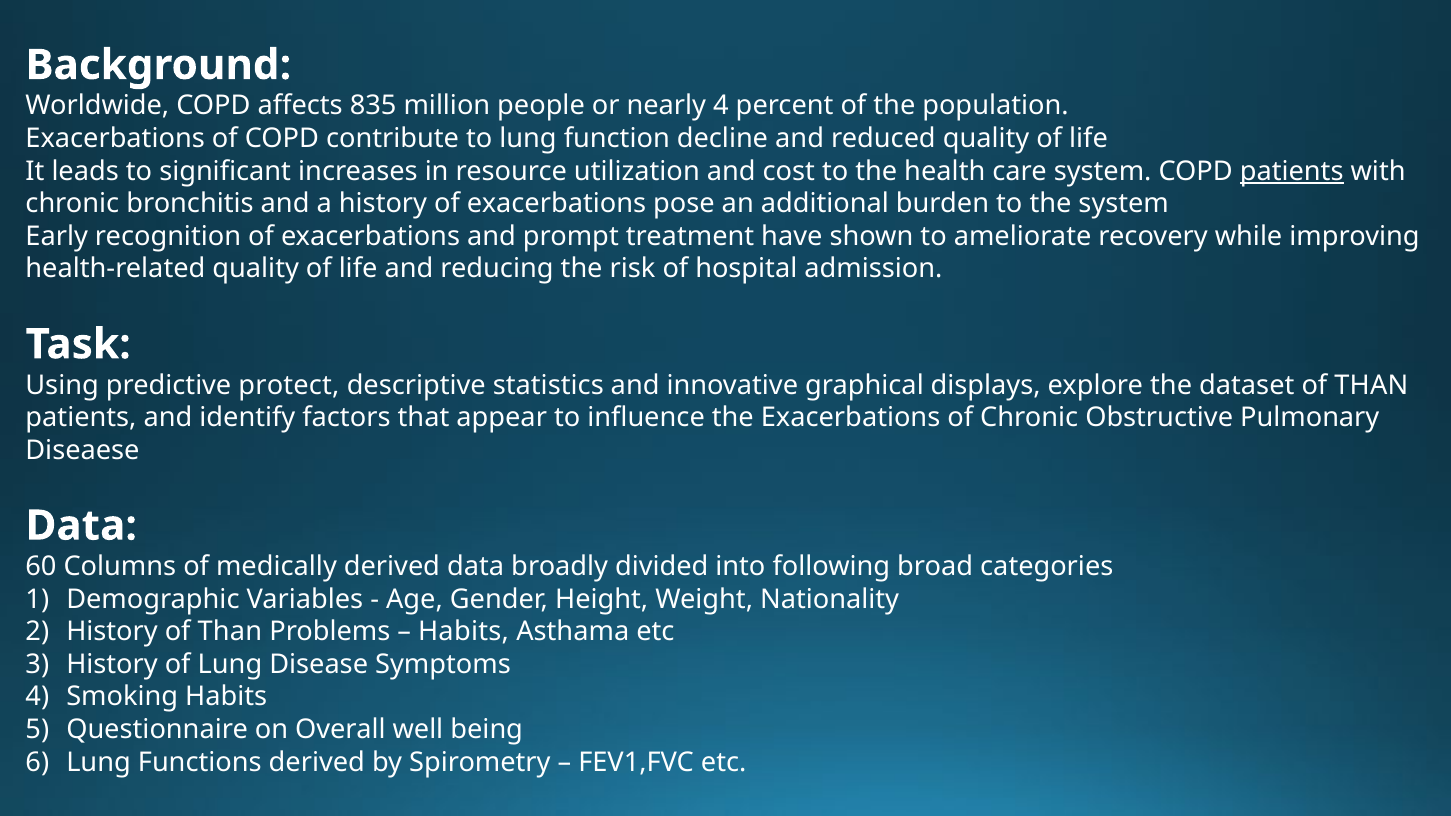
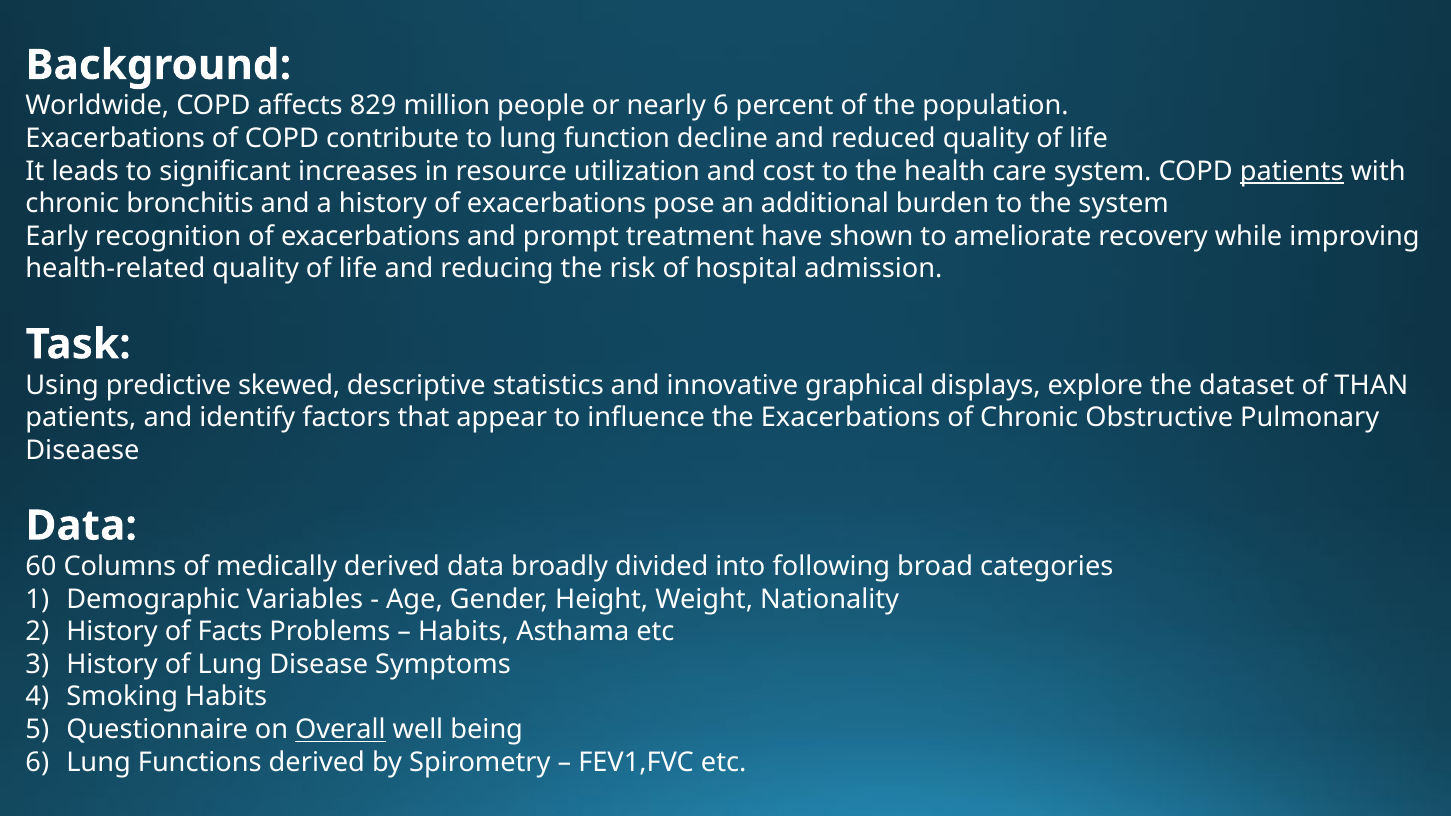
835: 835 -> 829 (373, 106)
nearly 4: 4 -> 6 (721, 106)
protect: protect -> skewed (289, 385)
History of Than: Than -> Facts (230, 632)
Overall underline: none -> present (340, 730)
